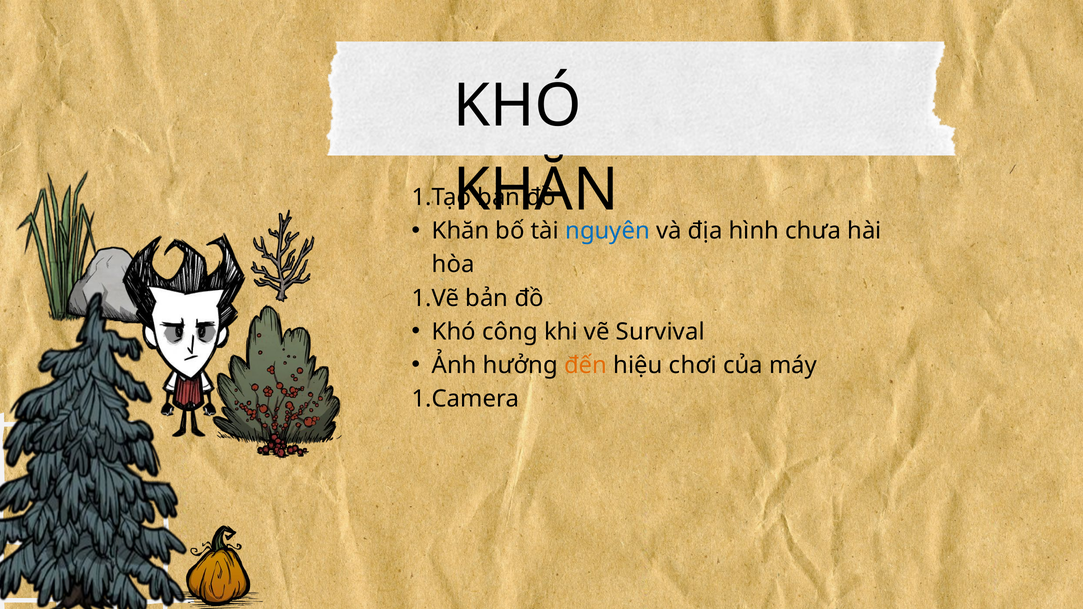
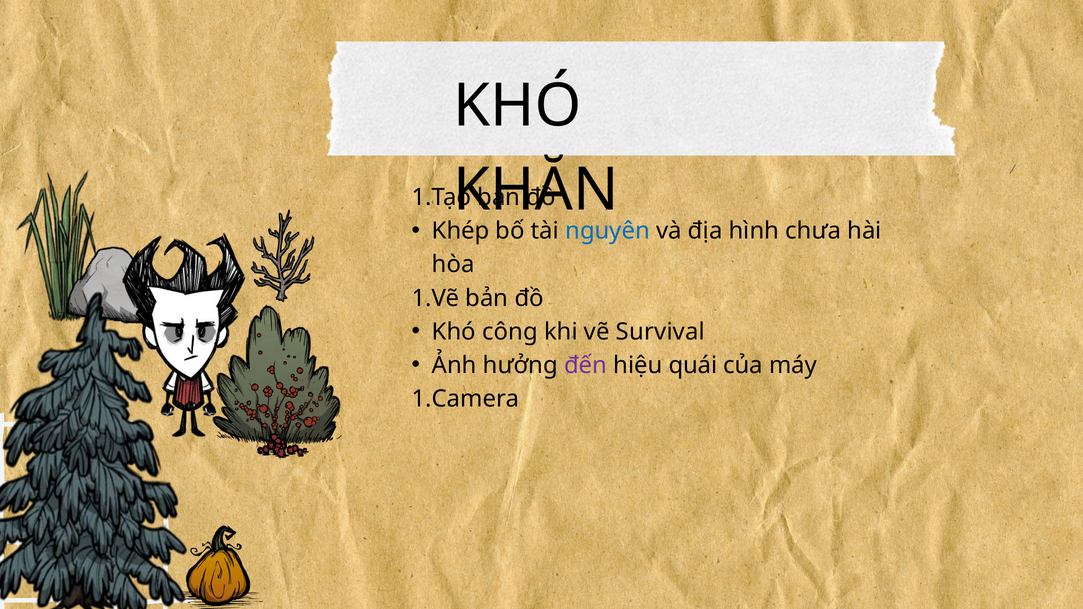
Khăn: Khăn -> Khép (461, 231)
đến colour: orange -> purple (586, 365)
chơi: chơi -> quái (693, 365)
